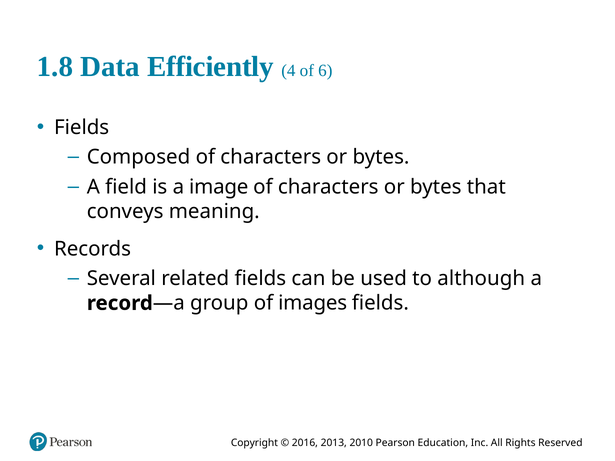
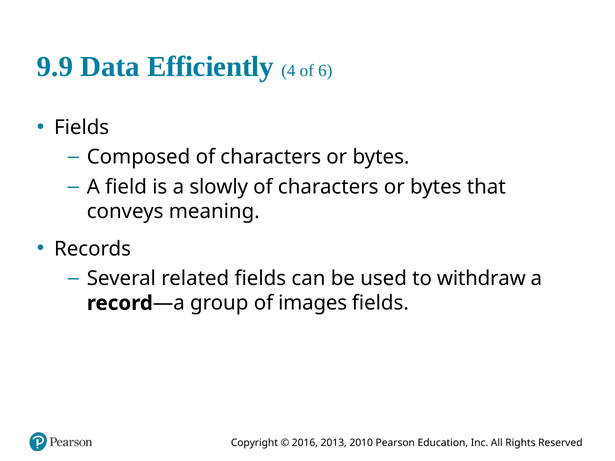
1.8: 1.8 -> 9.9 (55, 67)
image: image -> slowly (219, 187)
although: although -> withdraw (481, 279)
